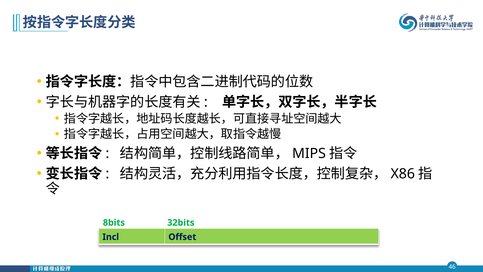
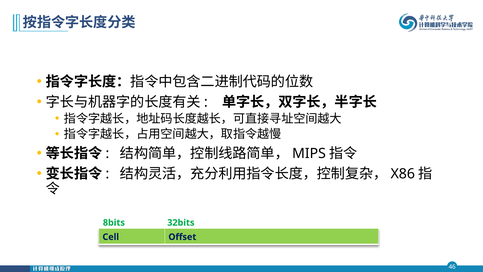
Incl: Incl -> Cell (111, 237)
